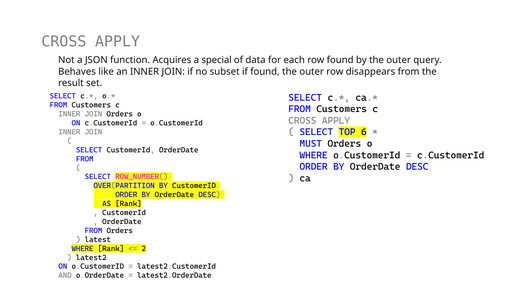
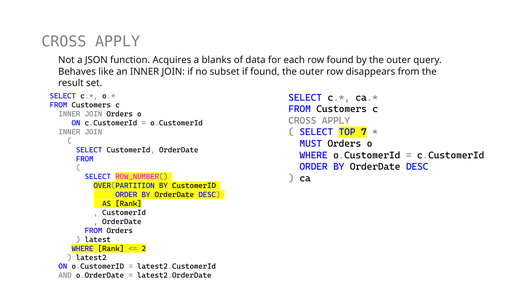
special: special -> blanks (216, 60)
6: 6 -> 7 (364, 132)
